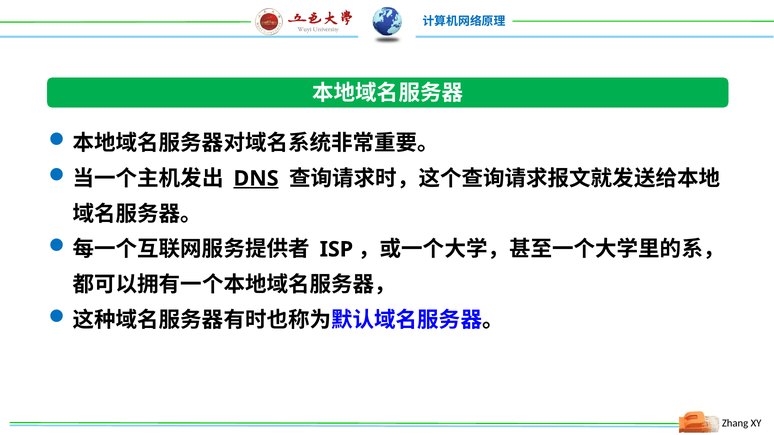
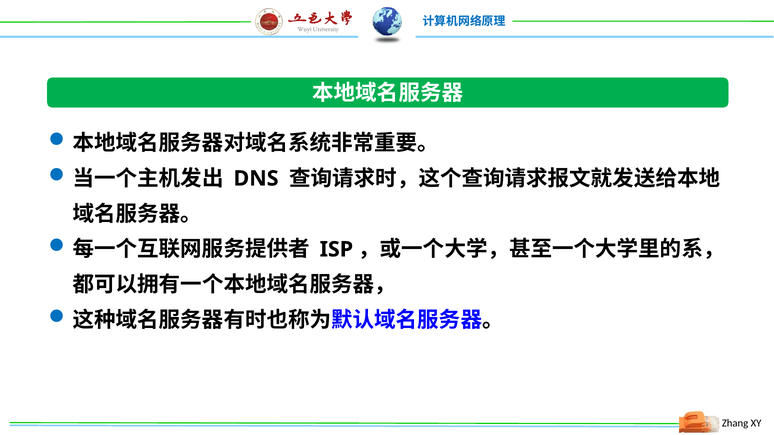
DNS underline: present -> none (256, 179)
